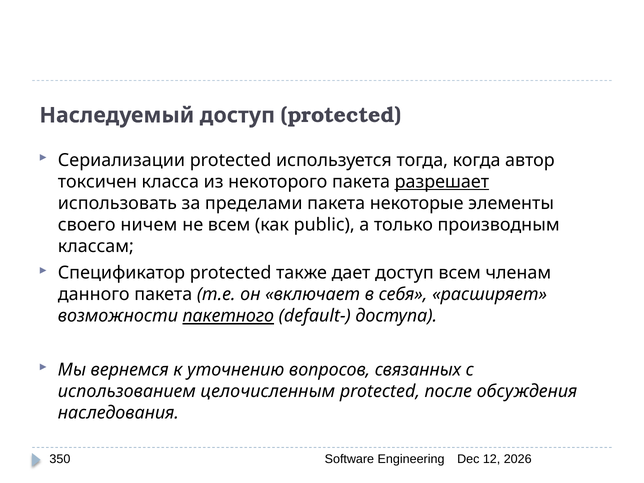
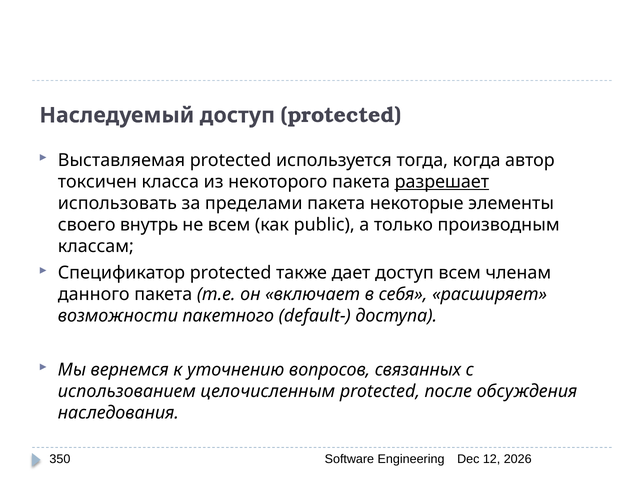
Сериализации: Сериализации -> Выставляемая (121, 160)
ничем: ничем -> внутрь (149, 225)
пакетного underline: present -> none (228, 316)
